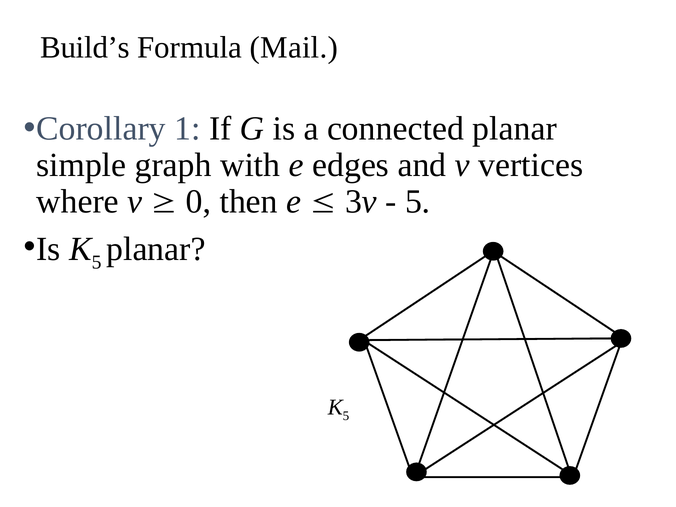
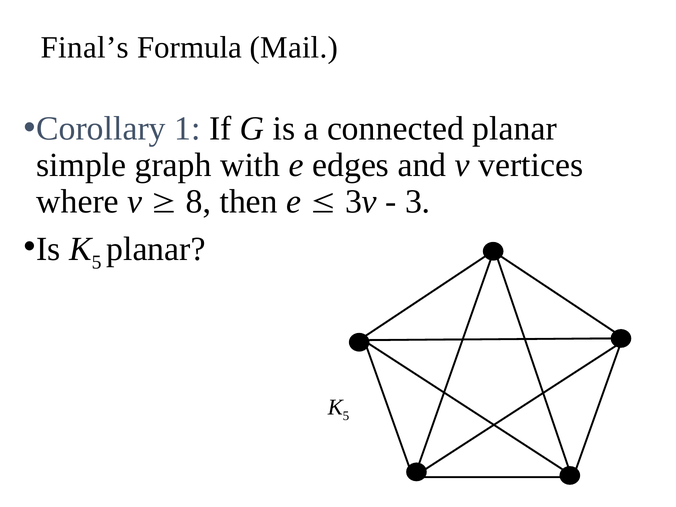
Build’s: Build’s -> Final’s (85, 48)
0: 0 -> 8 (199, 201)
5: 5 -> 3 (418, 201)
